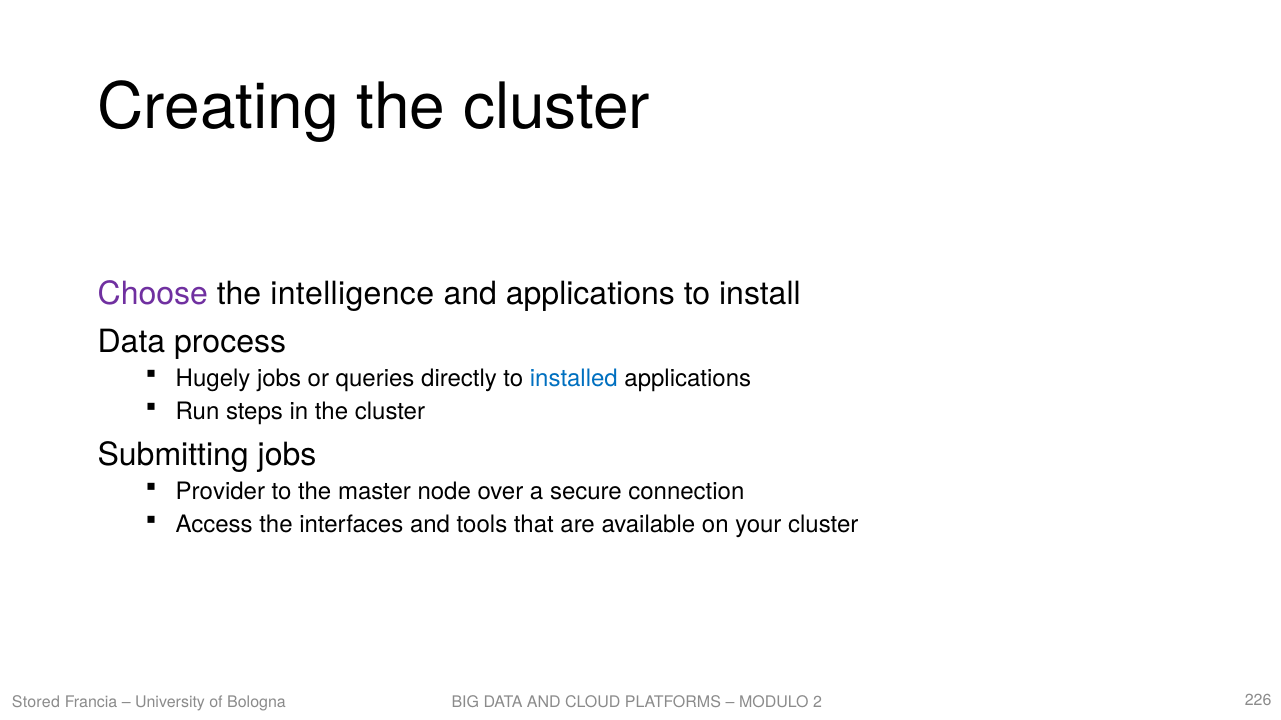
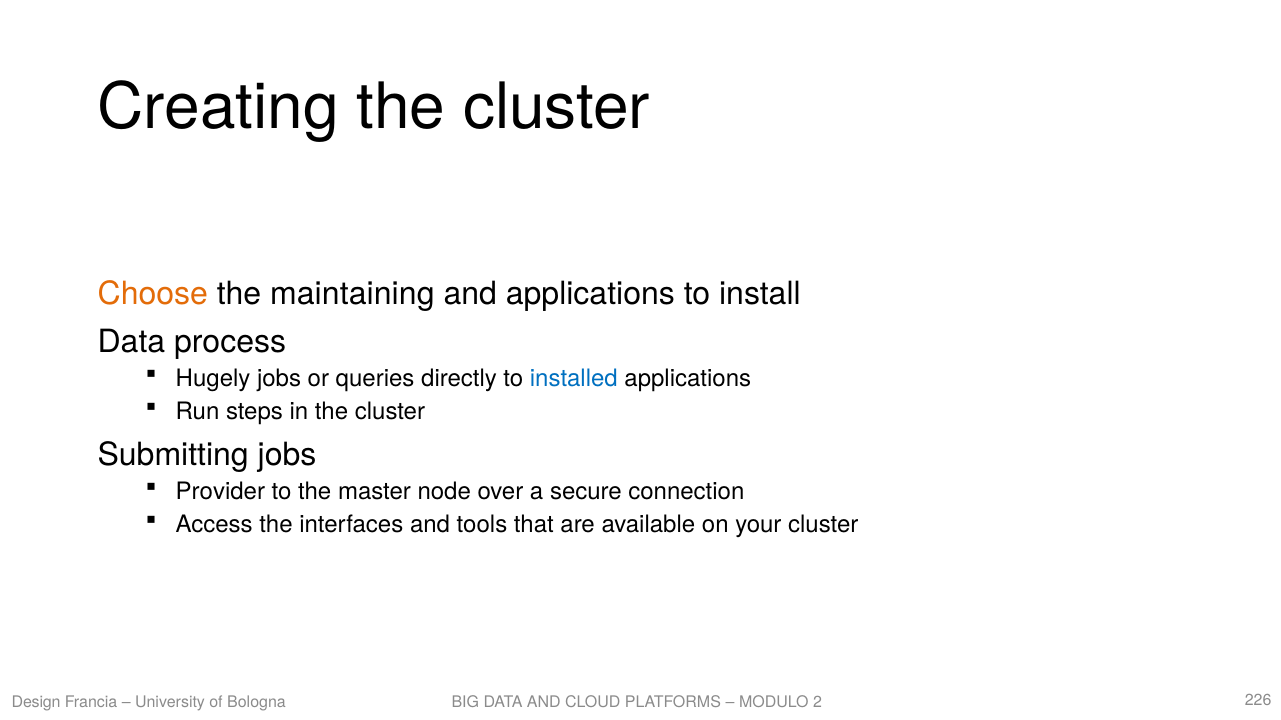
Choose colour: purple -> orange (153, 294)
intelligence: intelligence -> maintaining (352, 294)
Stored: Stored -> Design (36, 702)
